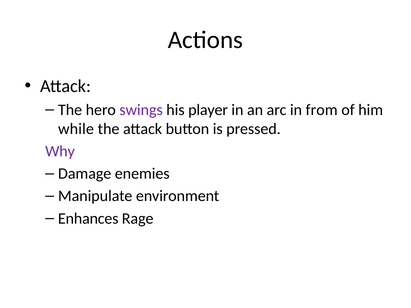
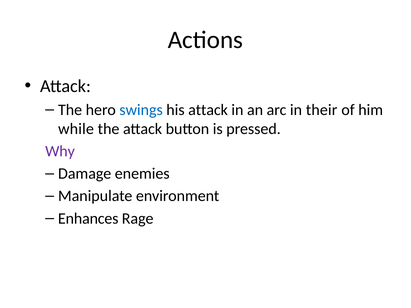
swings colour: purple -> blue (141, 110)
his player: player -> attack (208, 110)
from: from -> their (322, 110)
